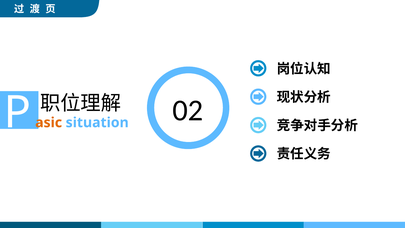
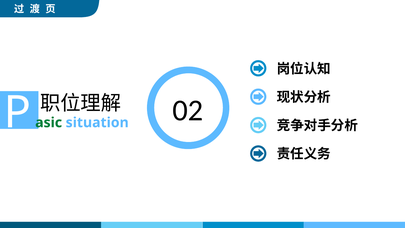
asic colour: orange -> green (49, 122)
